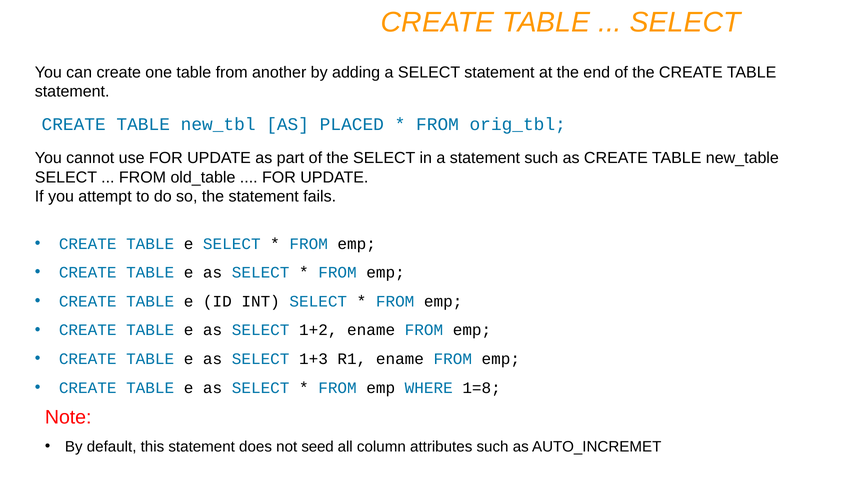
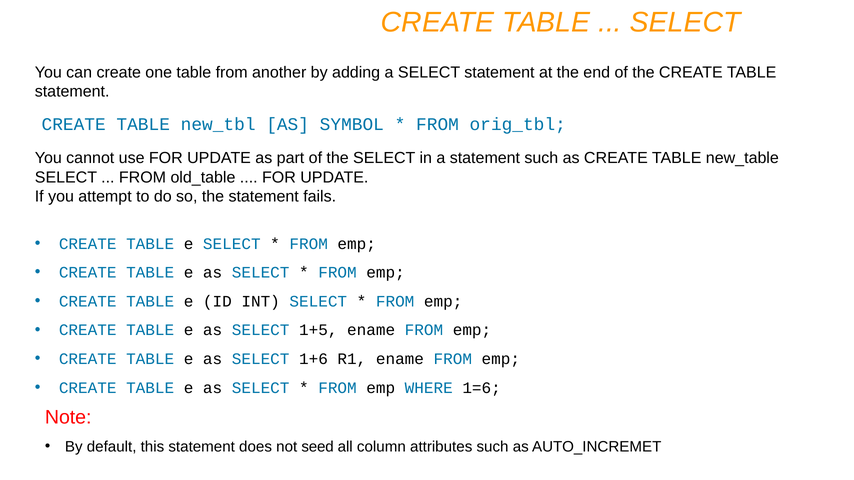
PLACED: PLACED -> SYMBOL (352, 125)
1+2: 1+2 -> 1+5 (318, 330)
1+3: 1+3 -> 1+6 (313, 359)
1=8: 1=8 -> 1=6 (482, 388)
